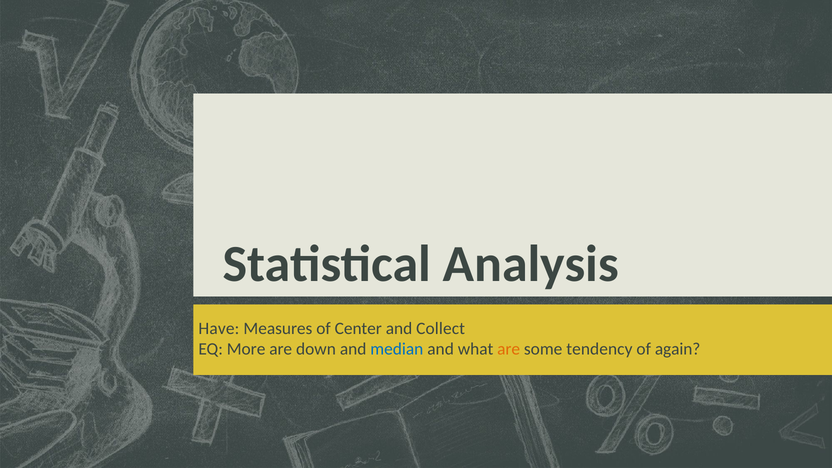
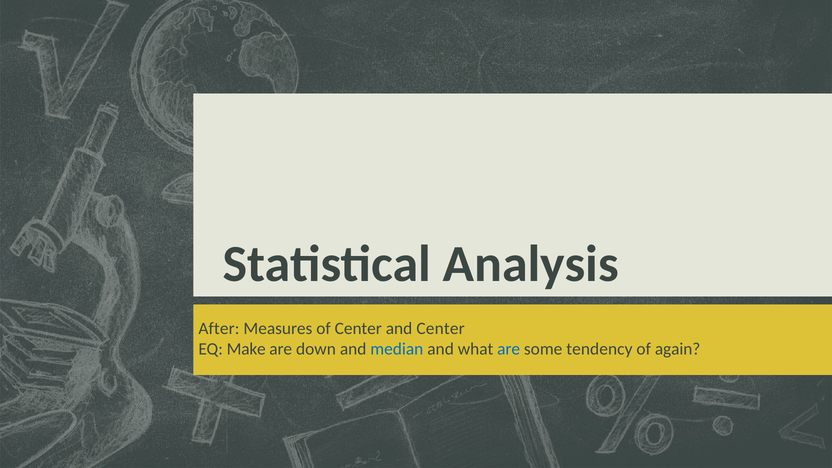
Have: Have -> After (219, 328)
and Collect: Collect -> Center (441, 328)
More: More -> Make (246, 349)
are colour: orange -> blue (509, 349)
